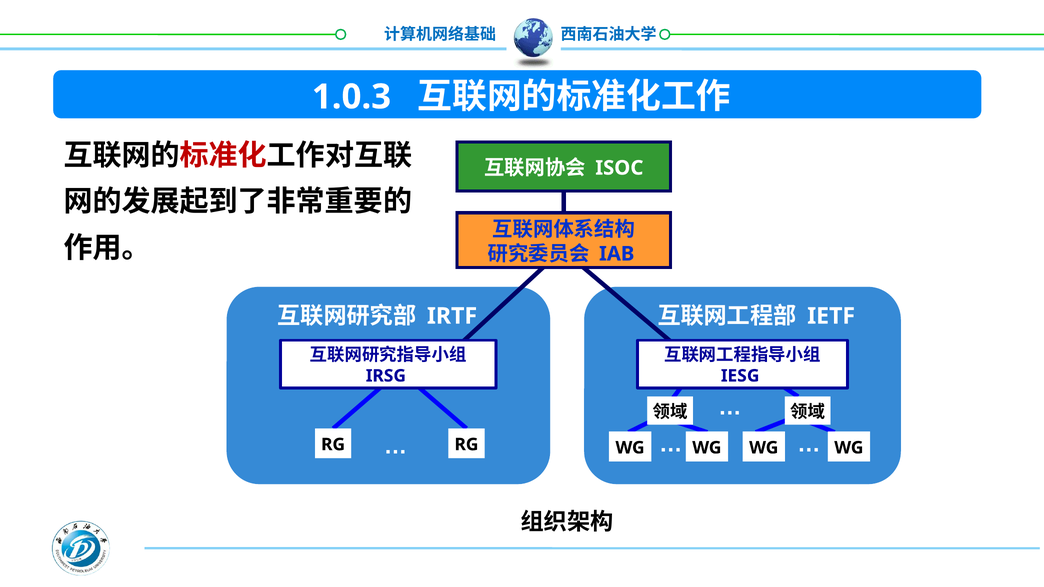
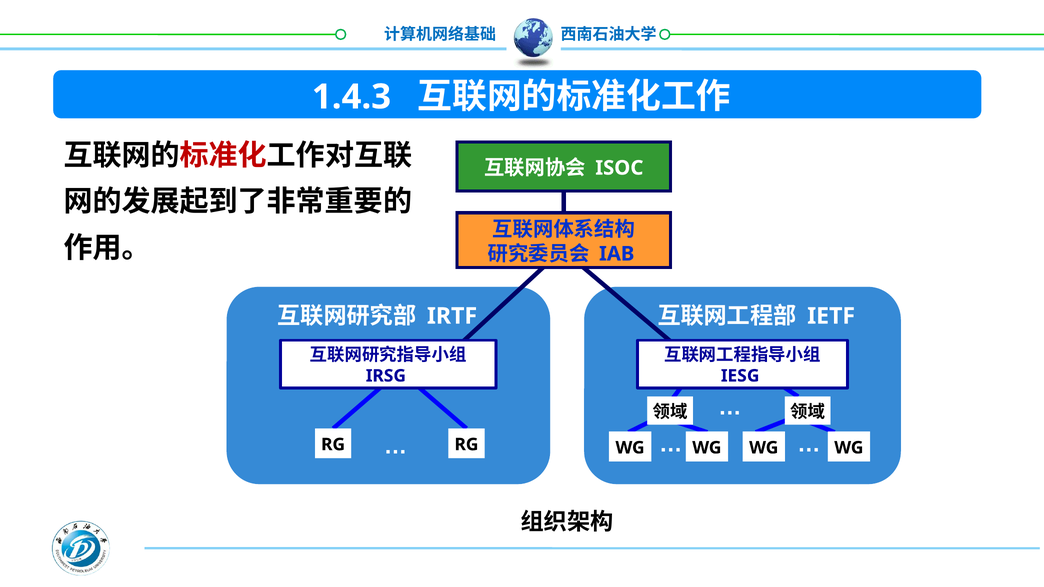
1.0.3: 1.0.3 -> 1.4.3 (352, 97)
